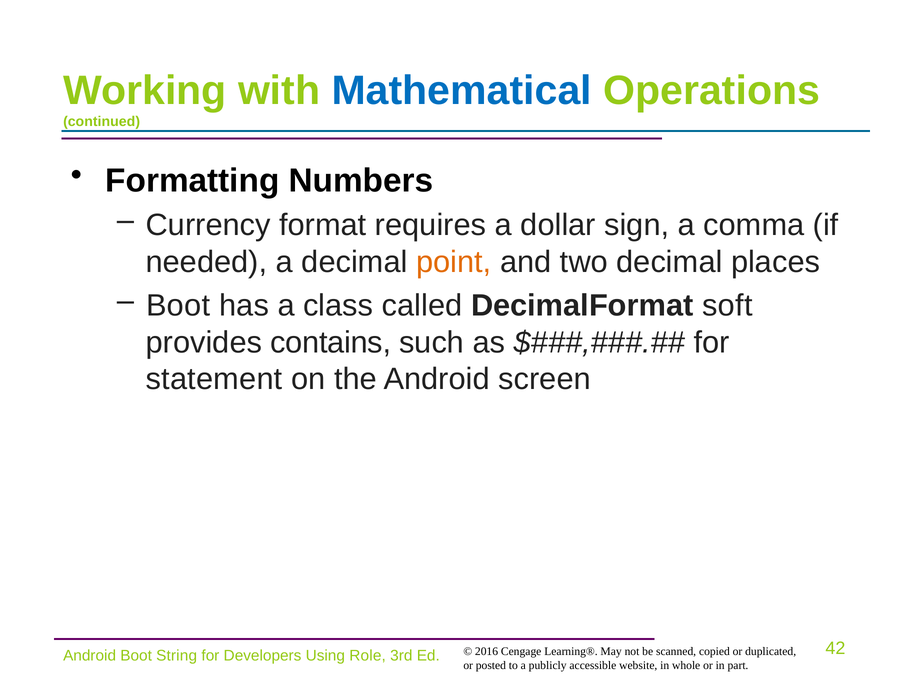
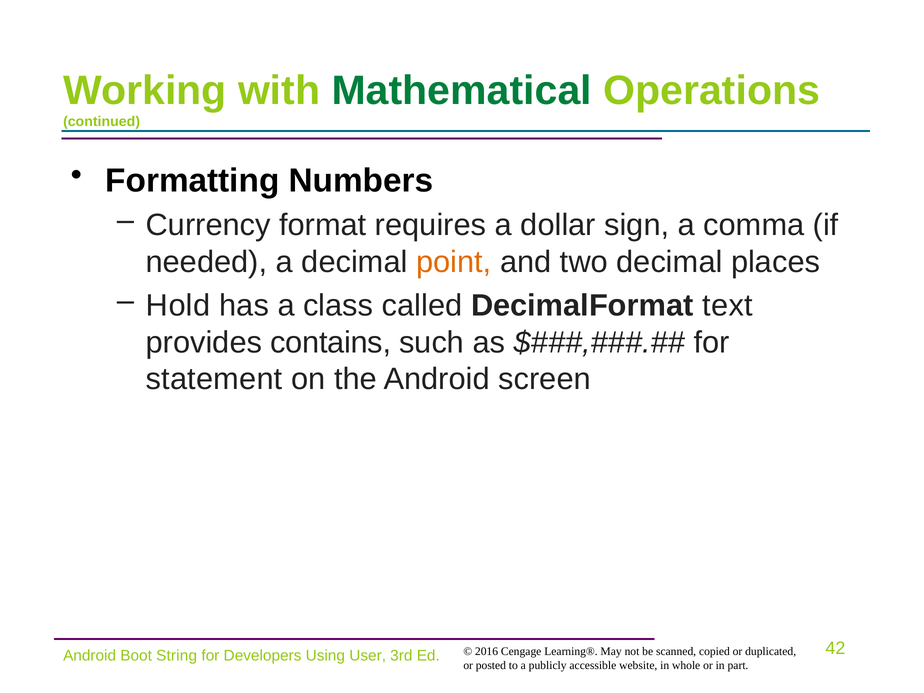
Mathematical colour: blue -> green (462, 91)
Boot: Boot -> Hold (178, 305)
soft: soft -> text (728, 305)
Role: Role -> User (368, 656)
